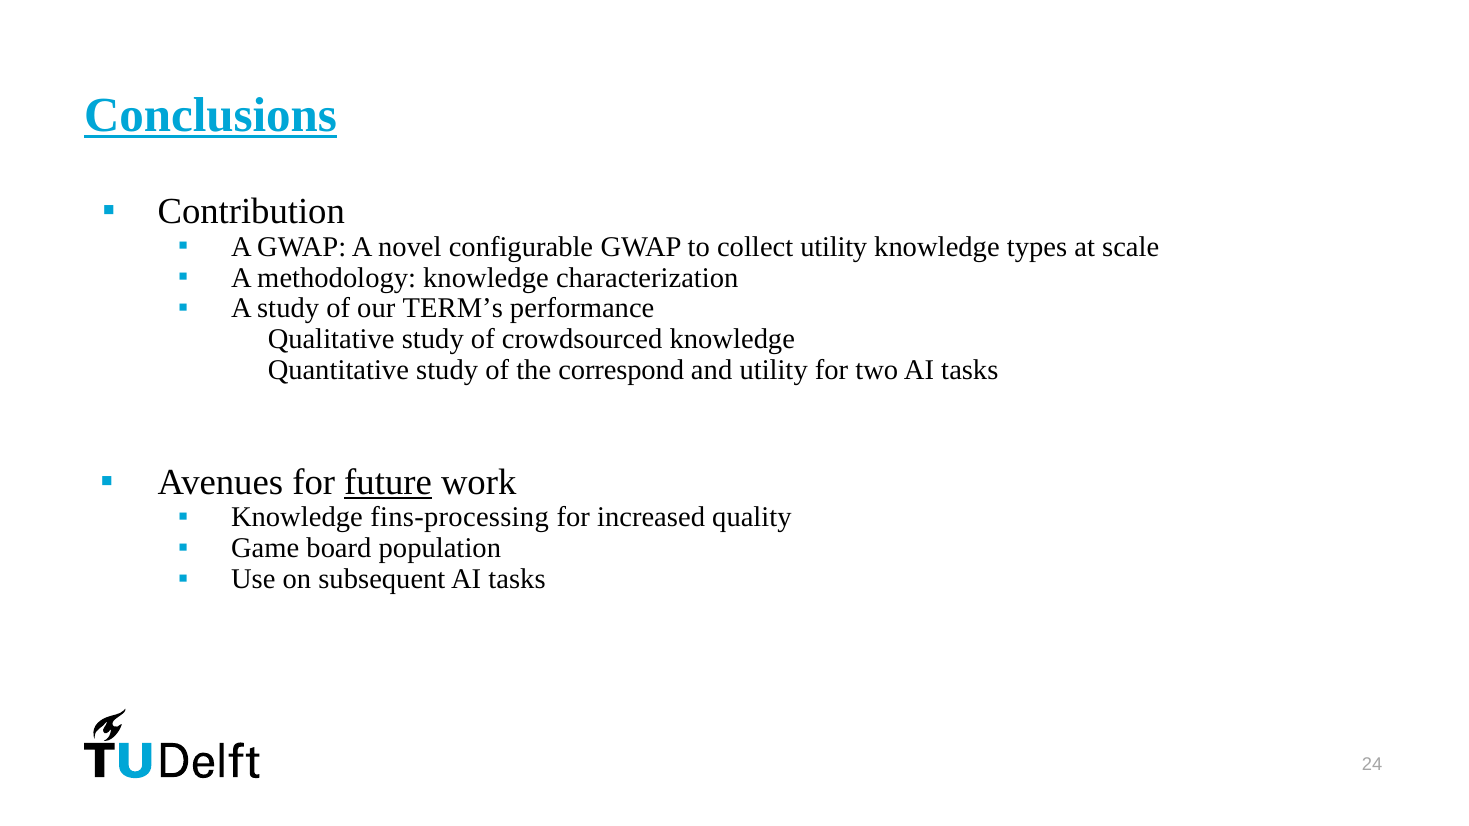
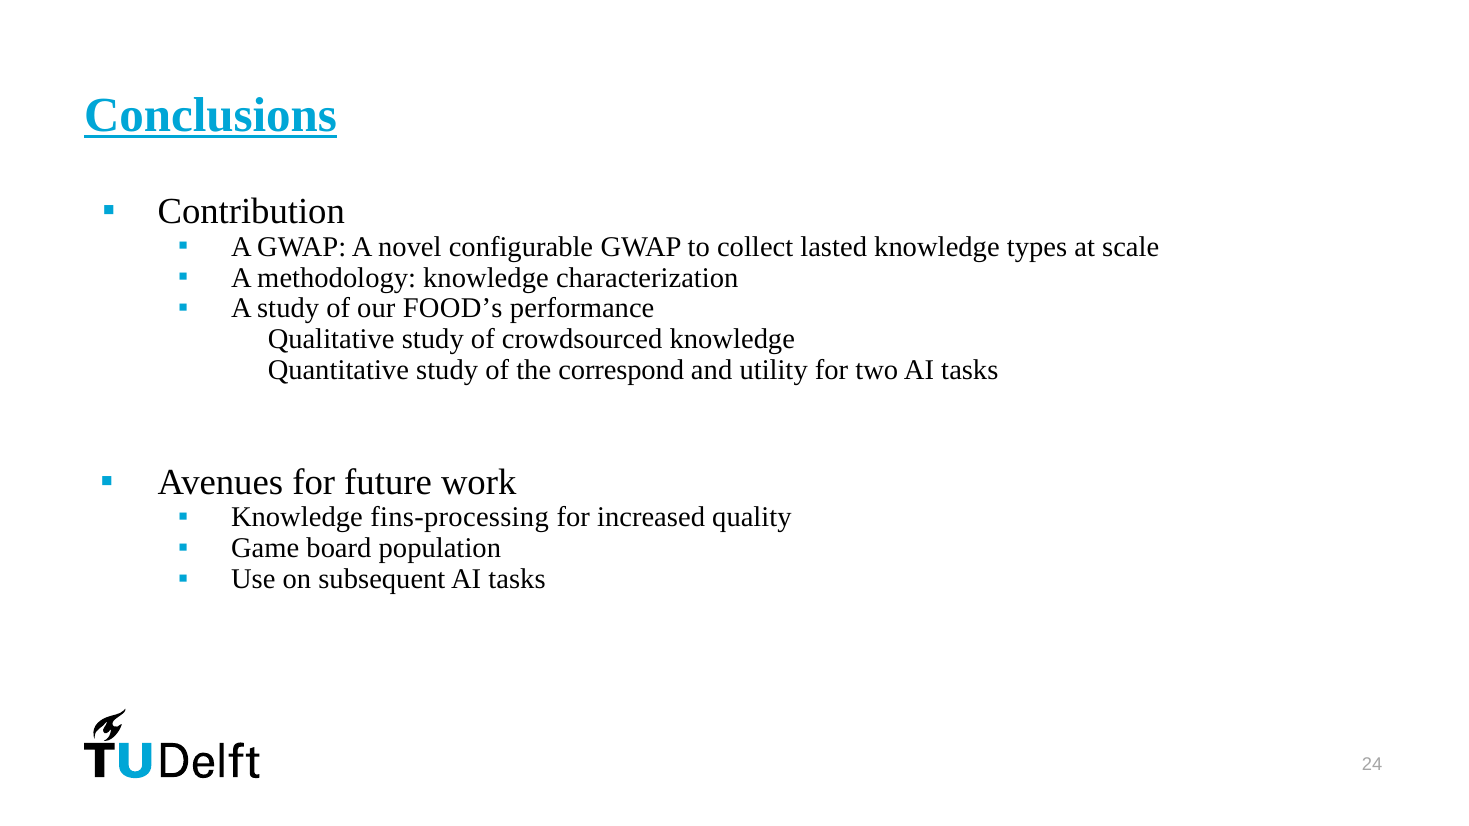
collect utility: utility -> lasted (834, 247)
TERM’s: TERM’s -> FOOD’s (453, 309)
future underline: present -> none (388, 482)
